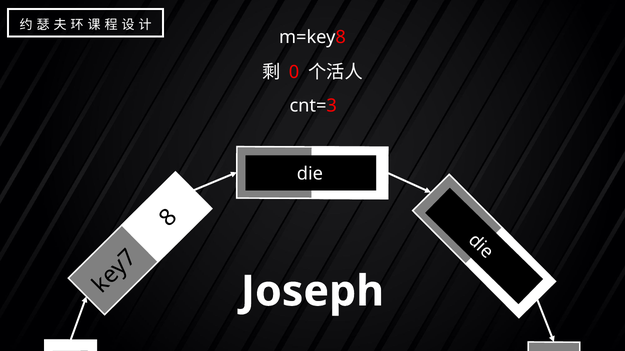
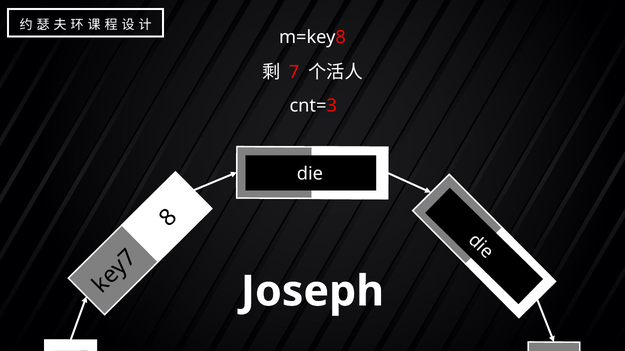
0: 0 -> 7 (294, 72)
